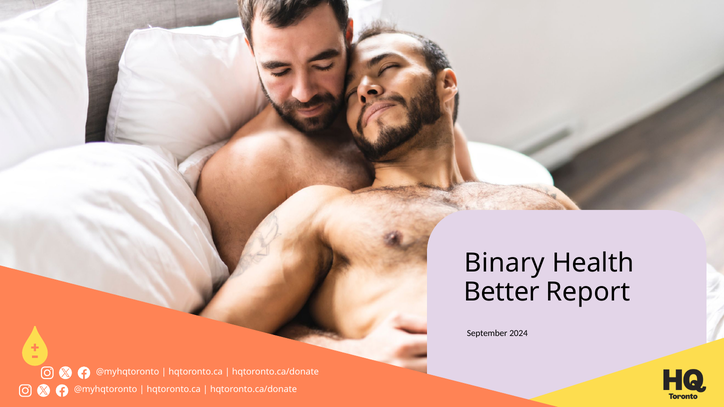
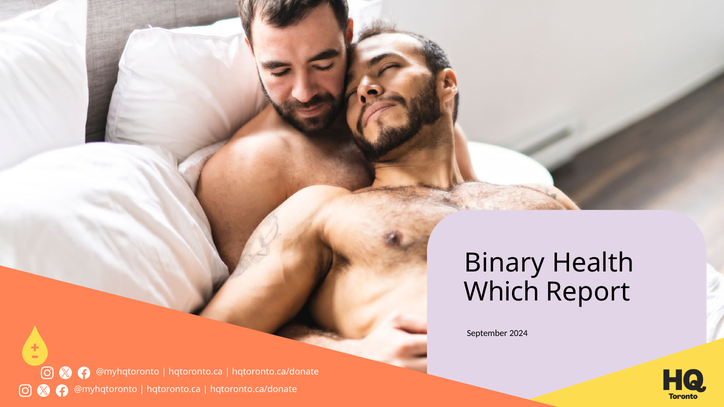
Better: Better -> Which (502, 292)
